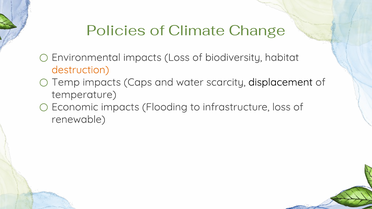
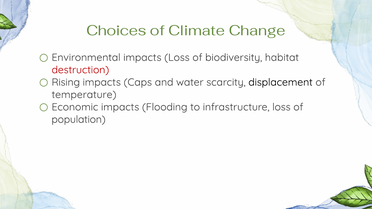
Policies: Policies -> Choices (116, 31)
destruction colour: orange -> red (80, 70)
Temp: Temp -> Rising (66, 82)
renewable: renewable -> population (79, 120)
